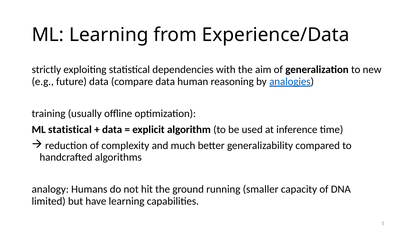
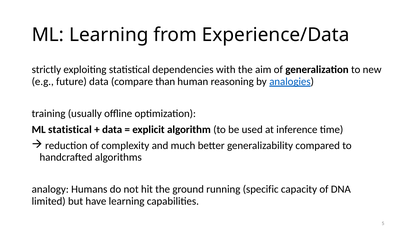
compare data: data -> than (165, 81)
smaller: smaller -> specific (261, 189)
